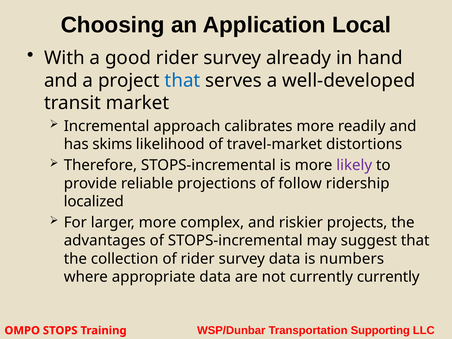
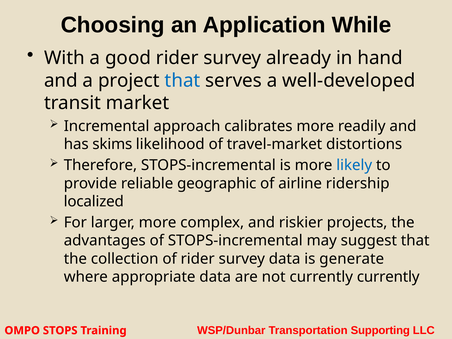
Local: Local -> While (362, 25)
likely colour: purple -> blue (354, 165)
projections: projections -> geographic (217, 183)
follow: follow -> airline (300, 183)
numbers: numbers -> generate (352, 259)
